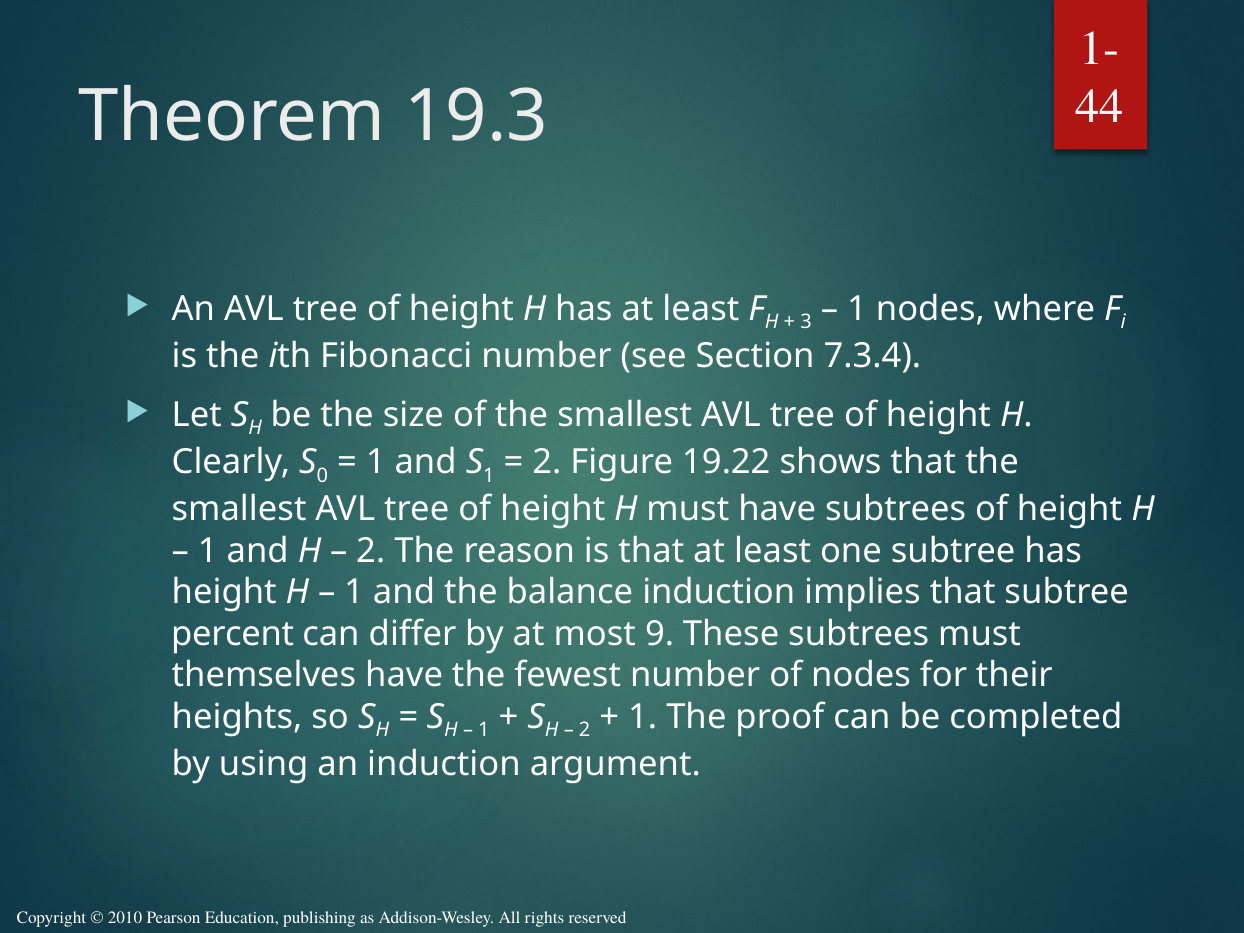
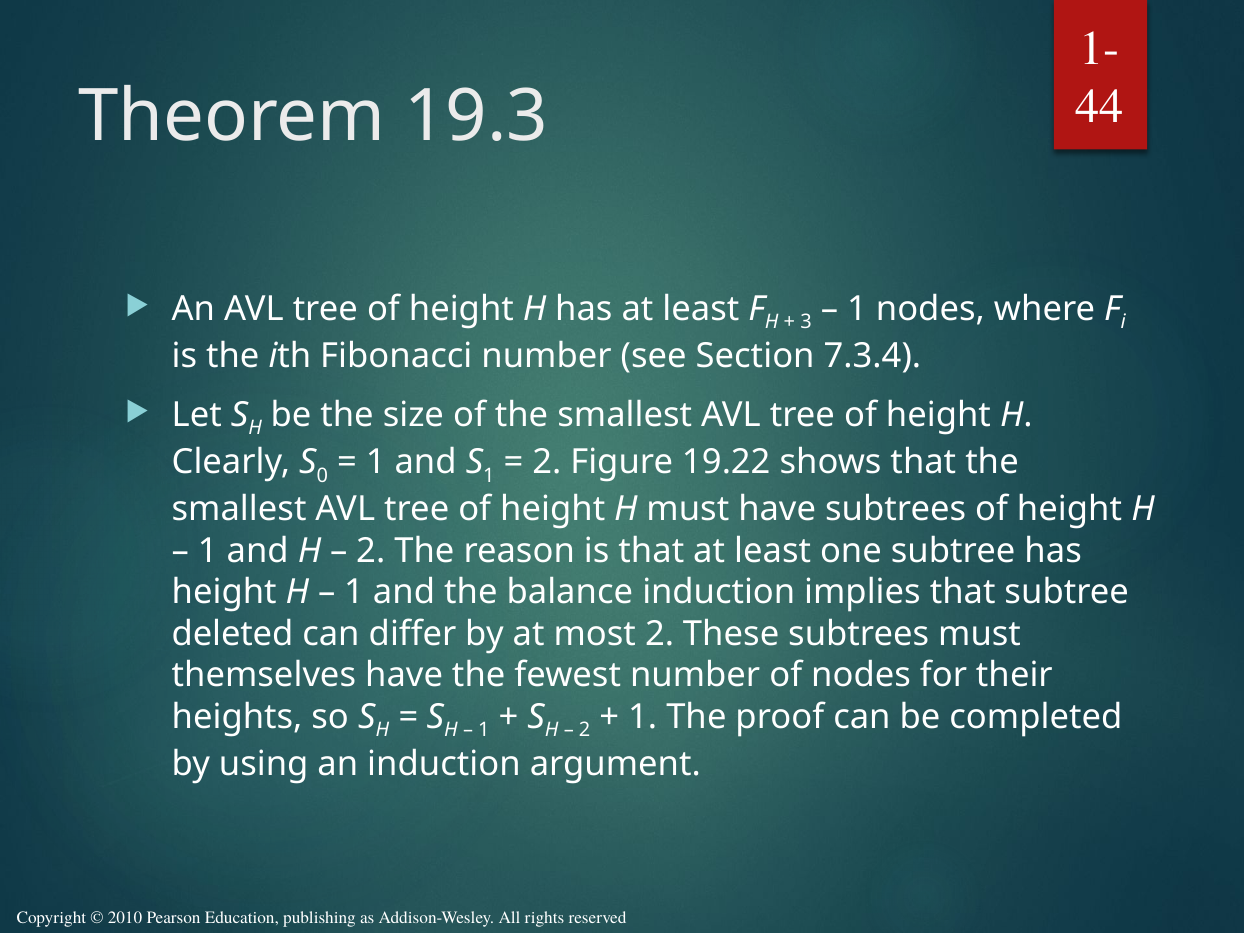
percent: percent -> deleted (233, 634)
most 9: 9 -> 2 (660, 634)
